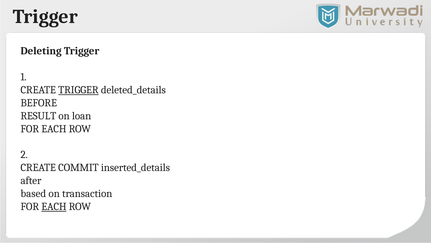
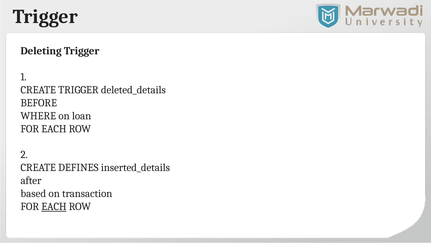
TRIGGER underline: present -> none (78, 90)
RESULT: RESULT -> WHERE (38, 116)
COMMIT: COMMIT -> DEFINES (78, 167)
